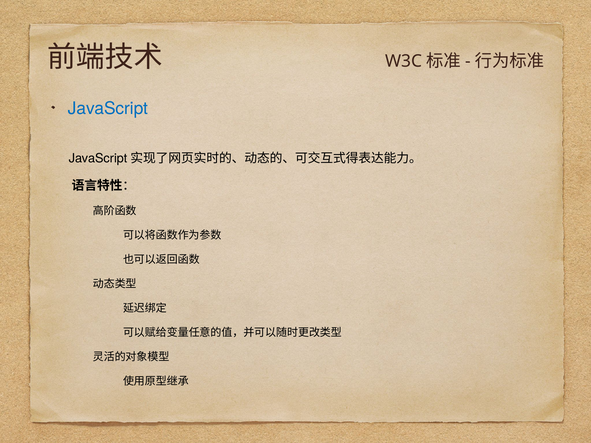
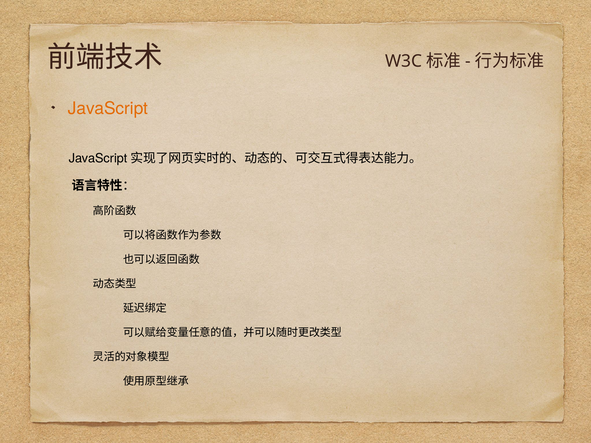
JavaScript colour: blue -> orange (108, 108)
